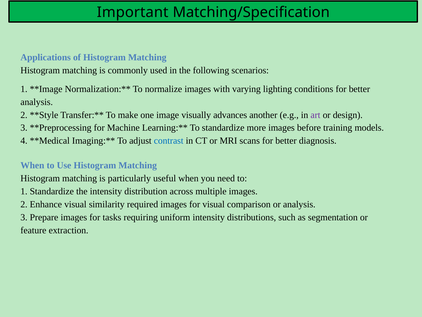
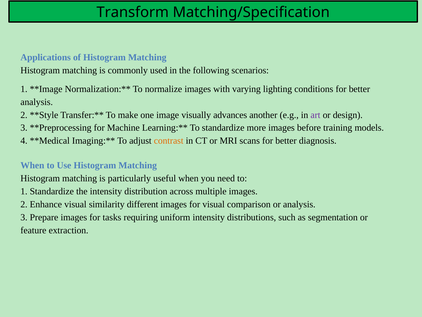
Important: Important -> Transform (133, 12)
contrast colour: blue -> orange (169, 141)
required: required -> different (143, 204)
